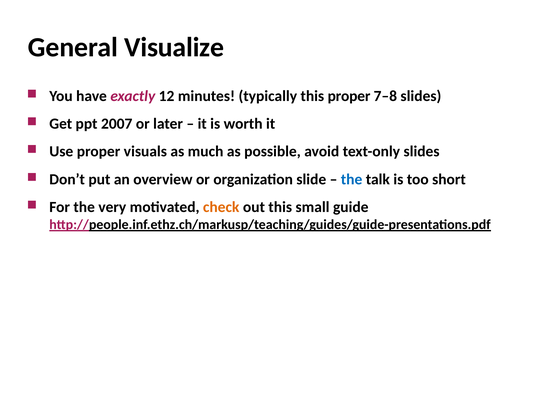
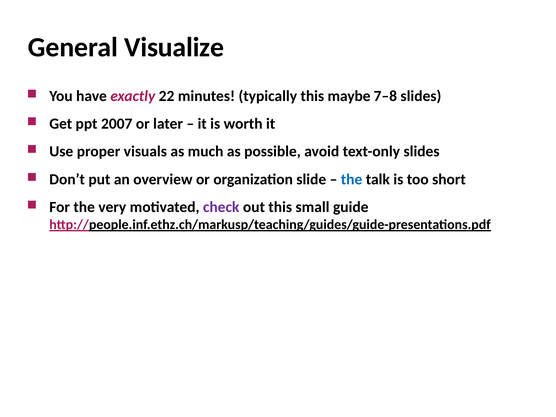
12: 12 -> 22 (167, 96)
this proper: proper -> maybe (349, 96)
check colour: orange -> purple (221, 207)
